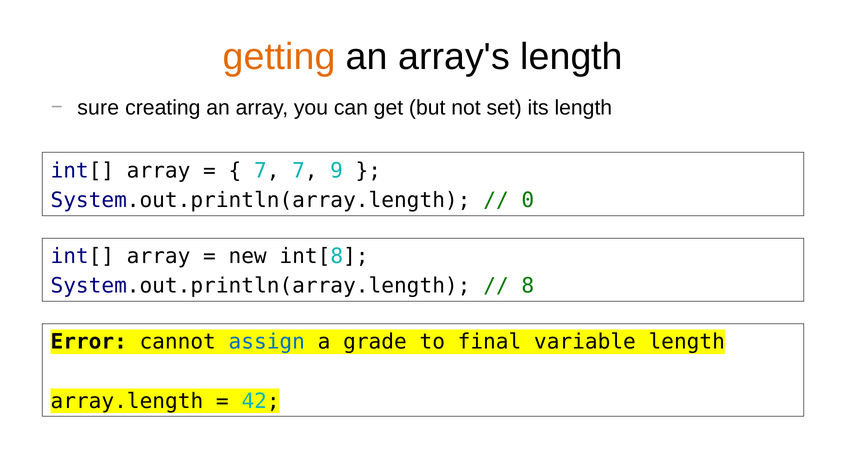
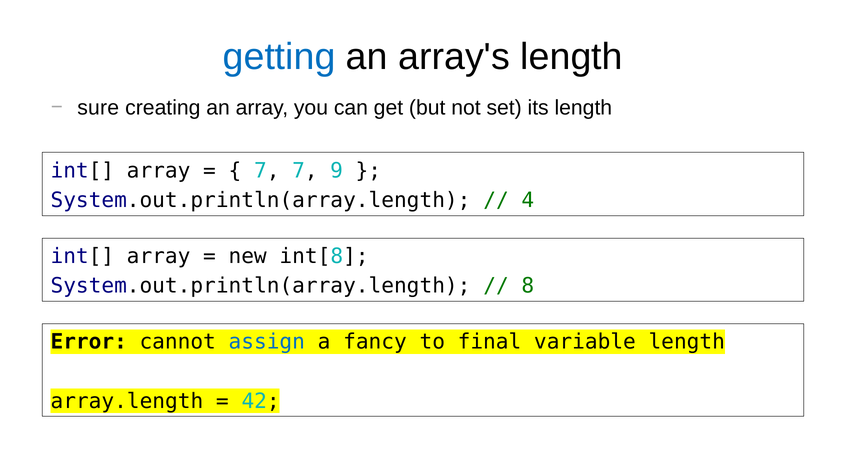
getting colour: orange -> blue (279, 57)
0: 0 -> 4 (528, 200)
grade: grade -> fancy (375, 342)
